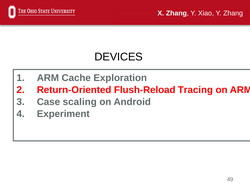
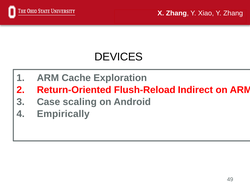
Tracing: Tracing -> Indirect (195, 90)
Experiment: Experiment -> Empirically (63, 114)
